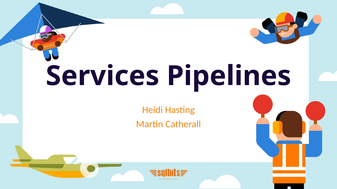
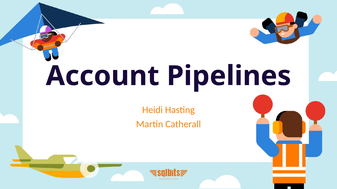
Services: Services -> Account (103, 76)
